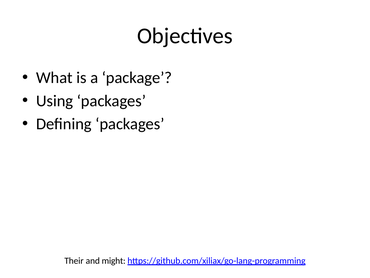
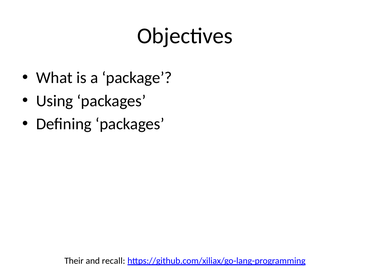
might: might -> recall (114, 260)
